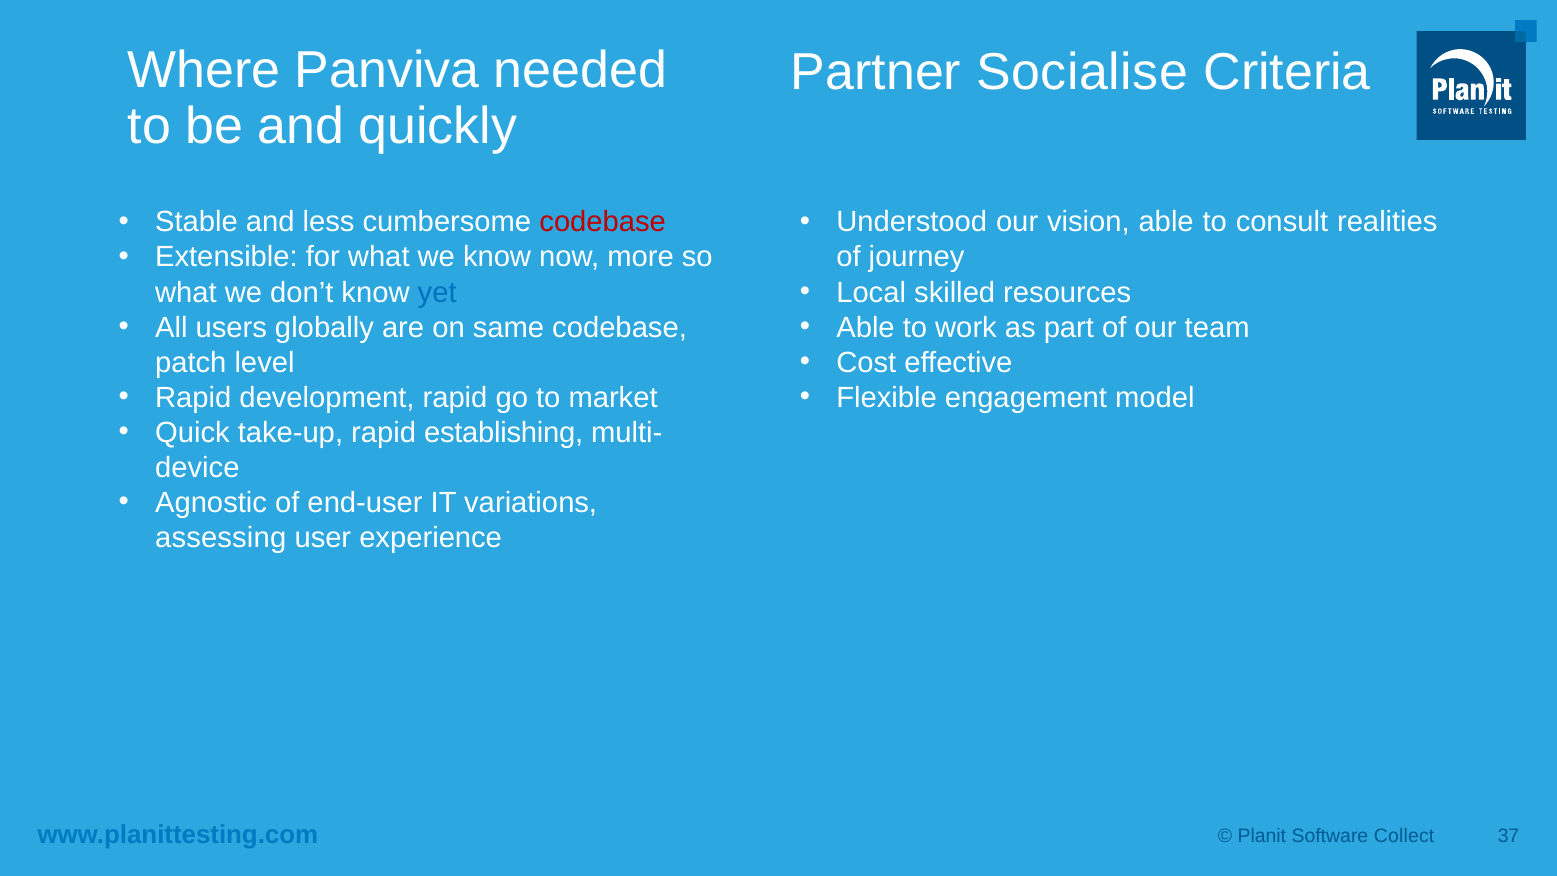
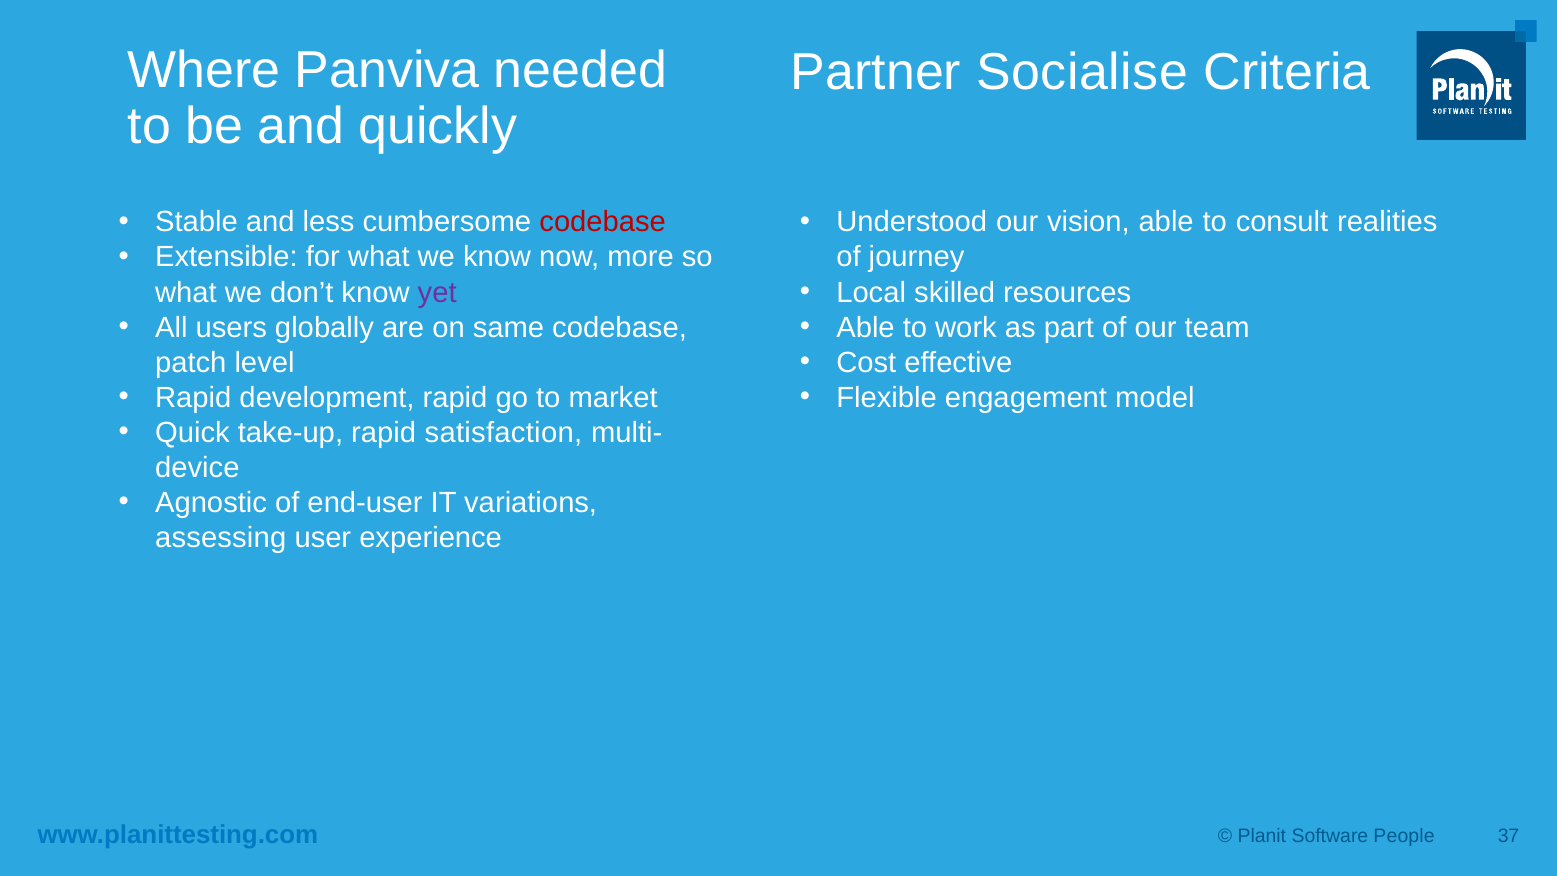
yet colour: blue -> purple (437, 292)
establishing: establishing -> satisfaction (503, 432)
Collect: Collect -> People (1404, 836)
